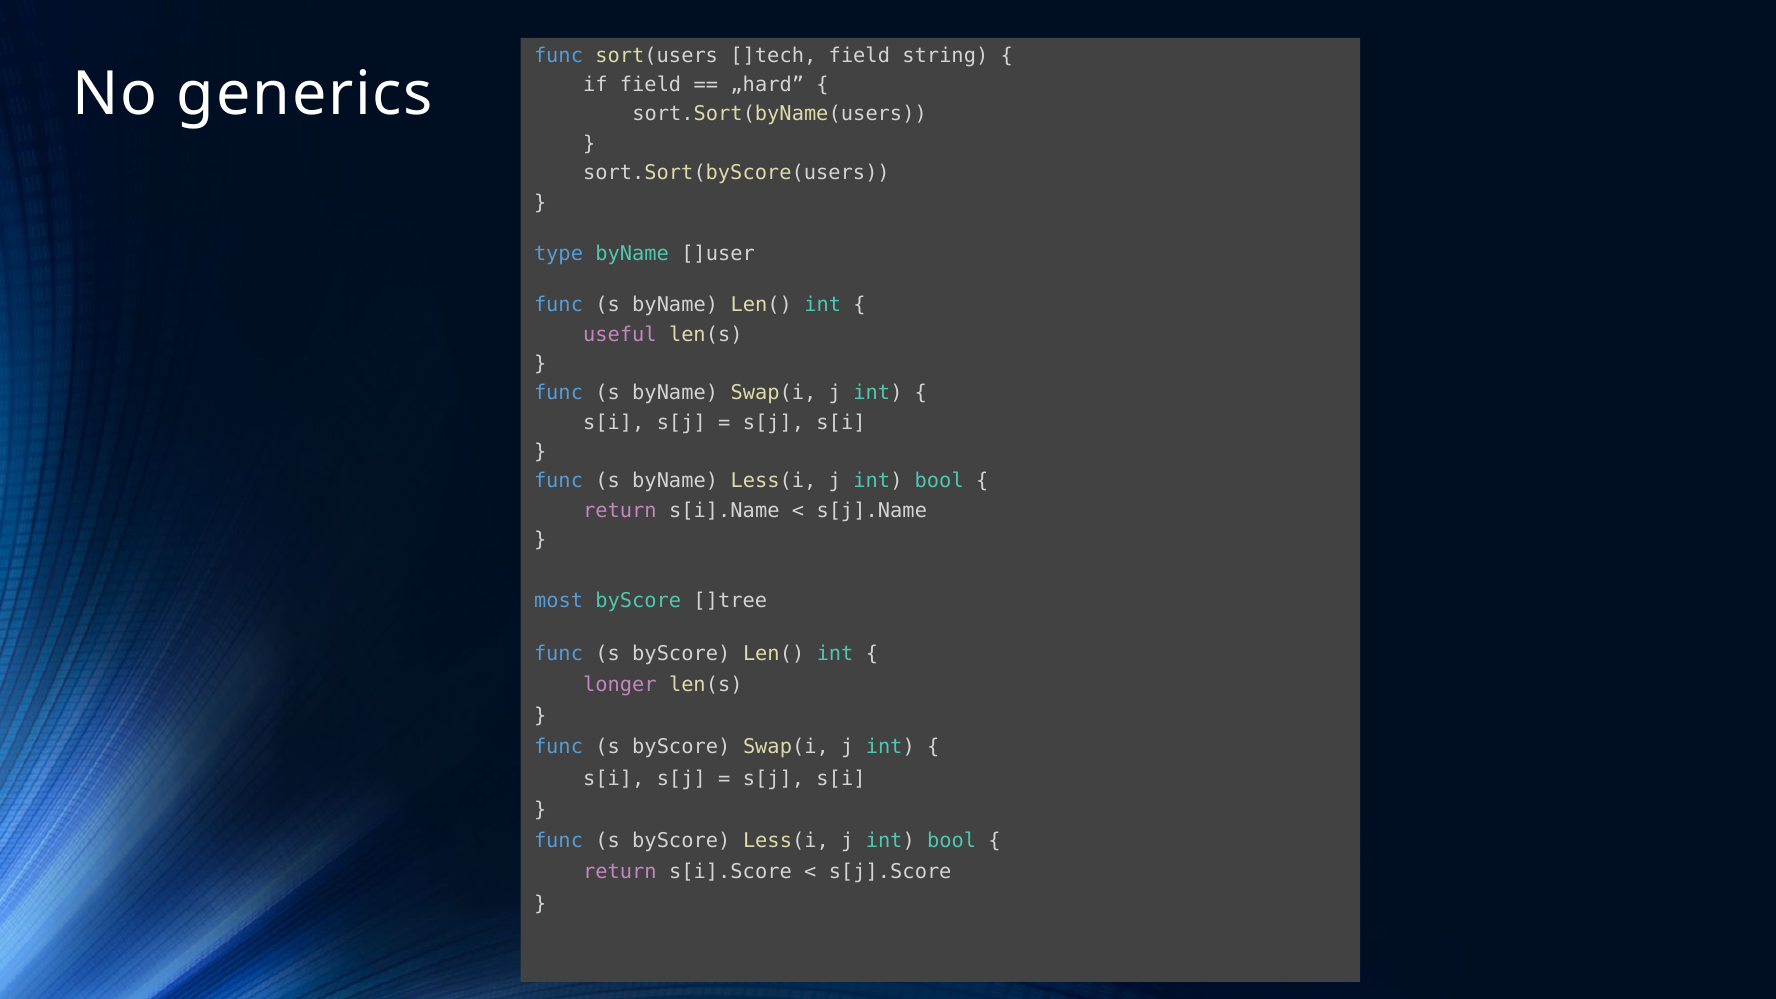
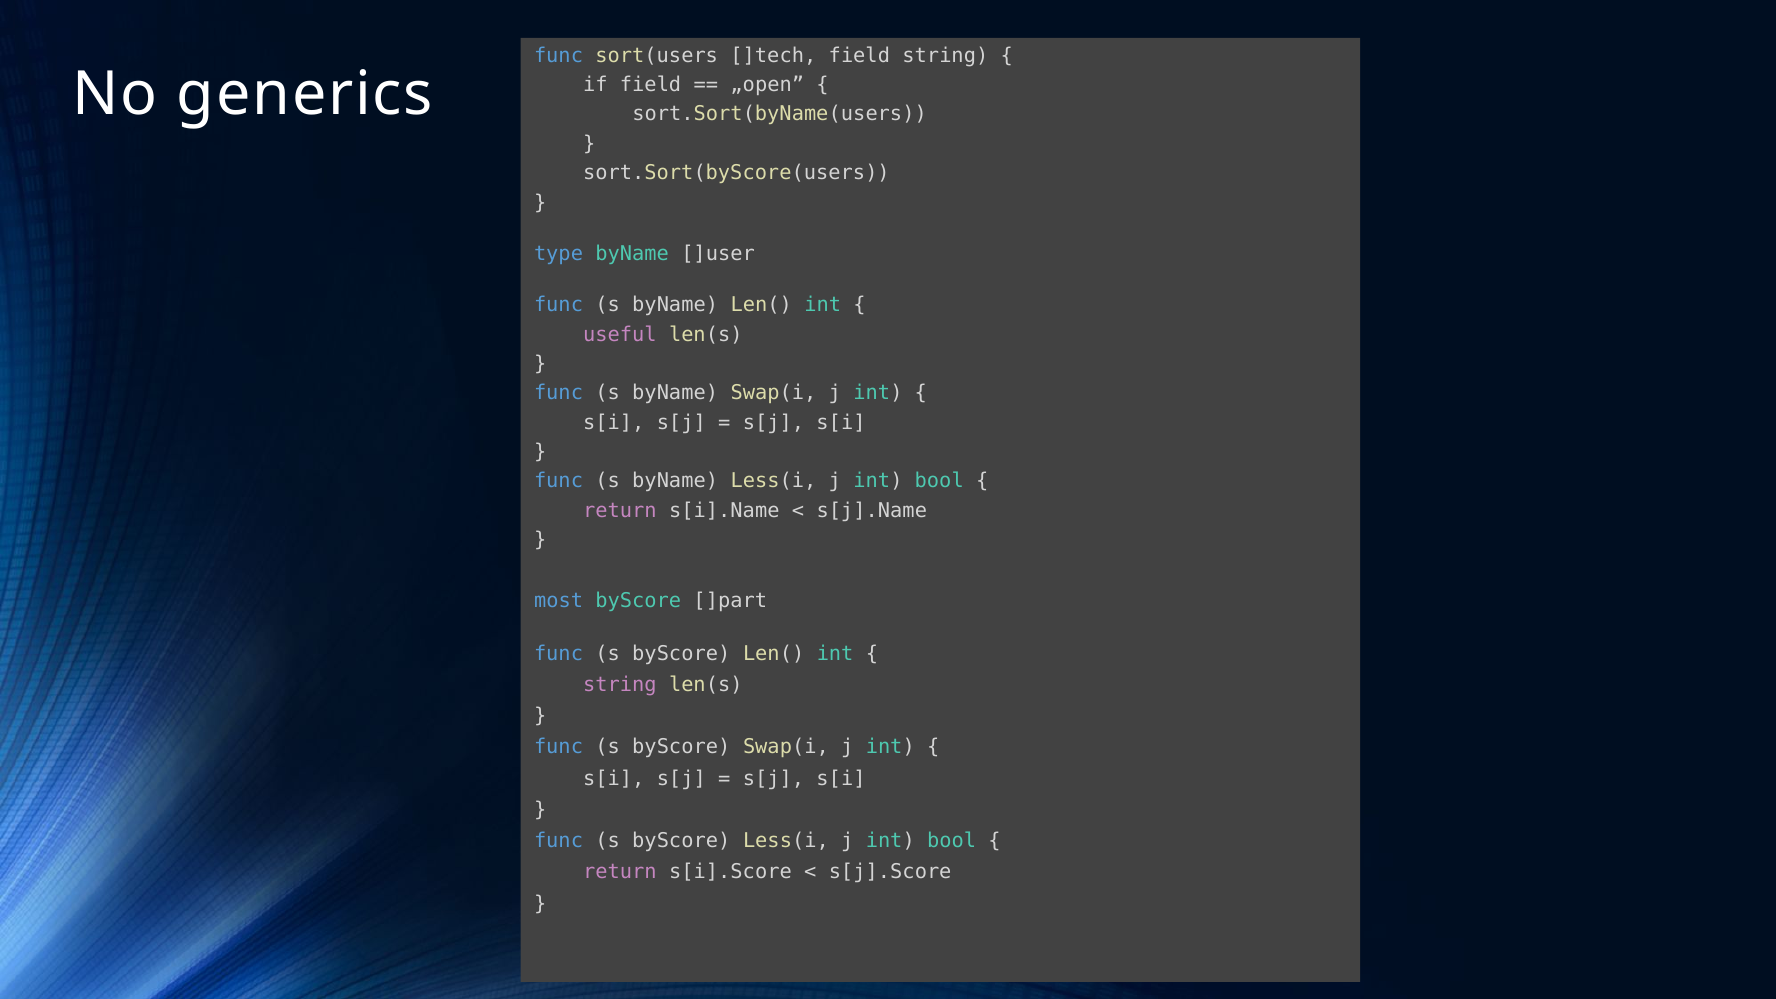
„hard: „hard -> „open (767, 85)
]tree: ]tree -> ]part (730, 601)
longer: longer -> string (620, 685)
